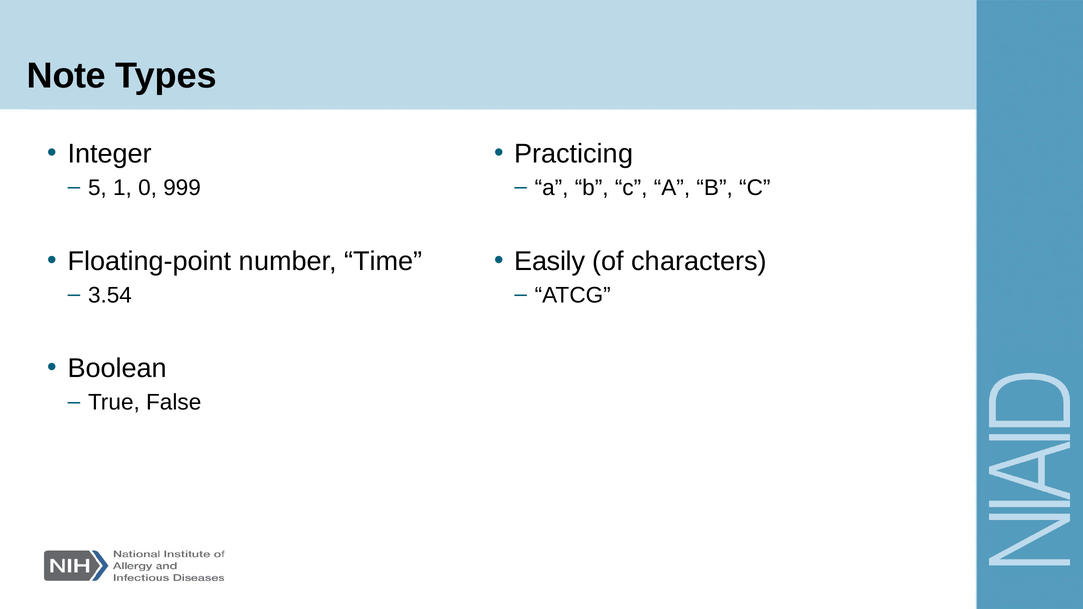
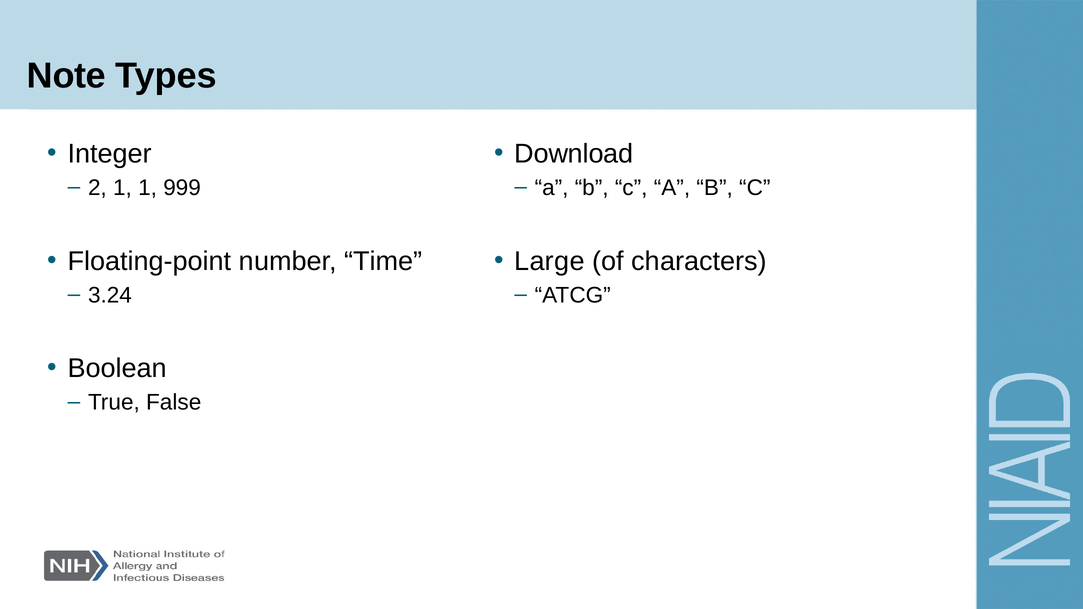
Practicing: Practicing -> Download (574, 154)
5: 5 -> 2 (97, 188)
1 0: 0 -> 1 (148, 188)
Easily: Easily -> Large (549, 261)
3.54: 3.54 -> 3.24 (110, 295)
